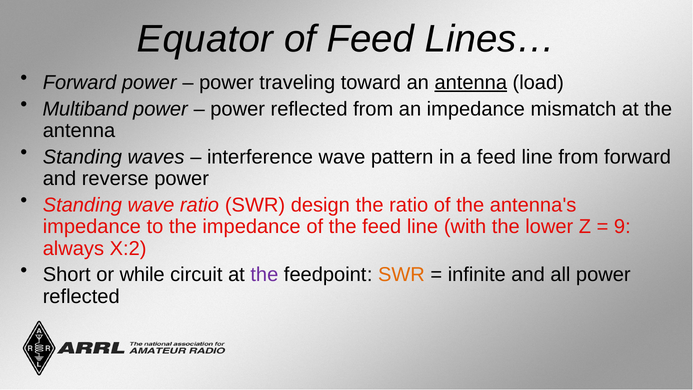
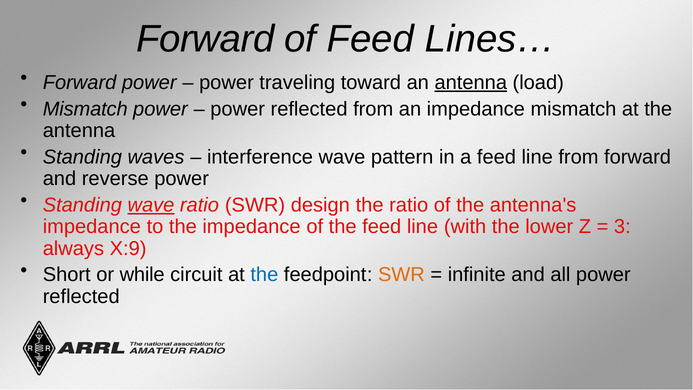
Equator: Equator -> Forward (205, 39)
Multiband: Multiband -> Mismatch (85, 109)
wave underline: none -> present (151, 205)
9: 9 -> 3 (622, 227)
X:2: X:2 -> X:9 (128, 248)
the colour: purple -> blue (264, 275)
